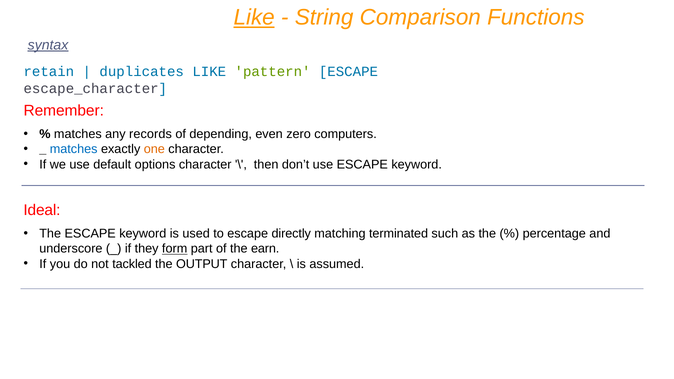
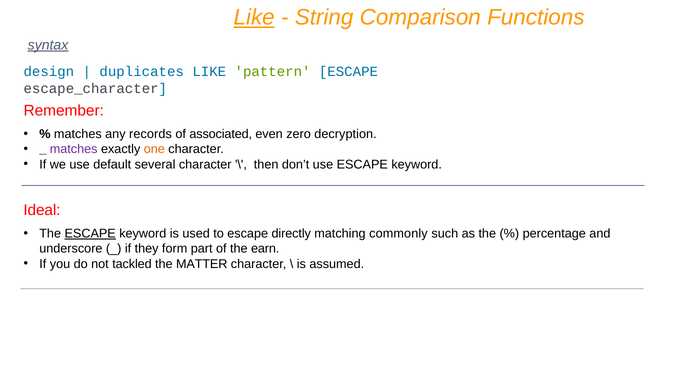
retain: retain -> design (49, 72)
depending: depending -> associated (221, 134)
computers: computers -> decryption (345, 134)
matches colour: blue -> purple (74, 149)
options: options -> several (155, 165)
ESCAPE underline: none -> present (90, 234)
terminated: terminated -> commonly (398, 234)
form underline: present -> none (175, 249)
OUTPUT: OUTPUT -> MATTER (202, 264)
